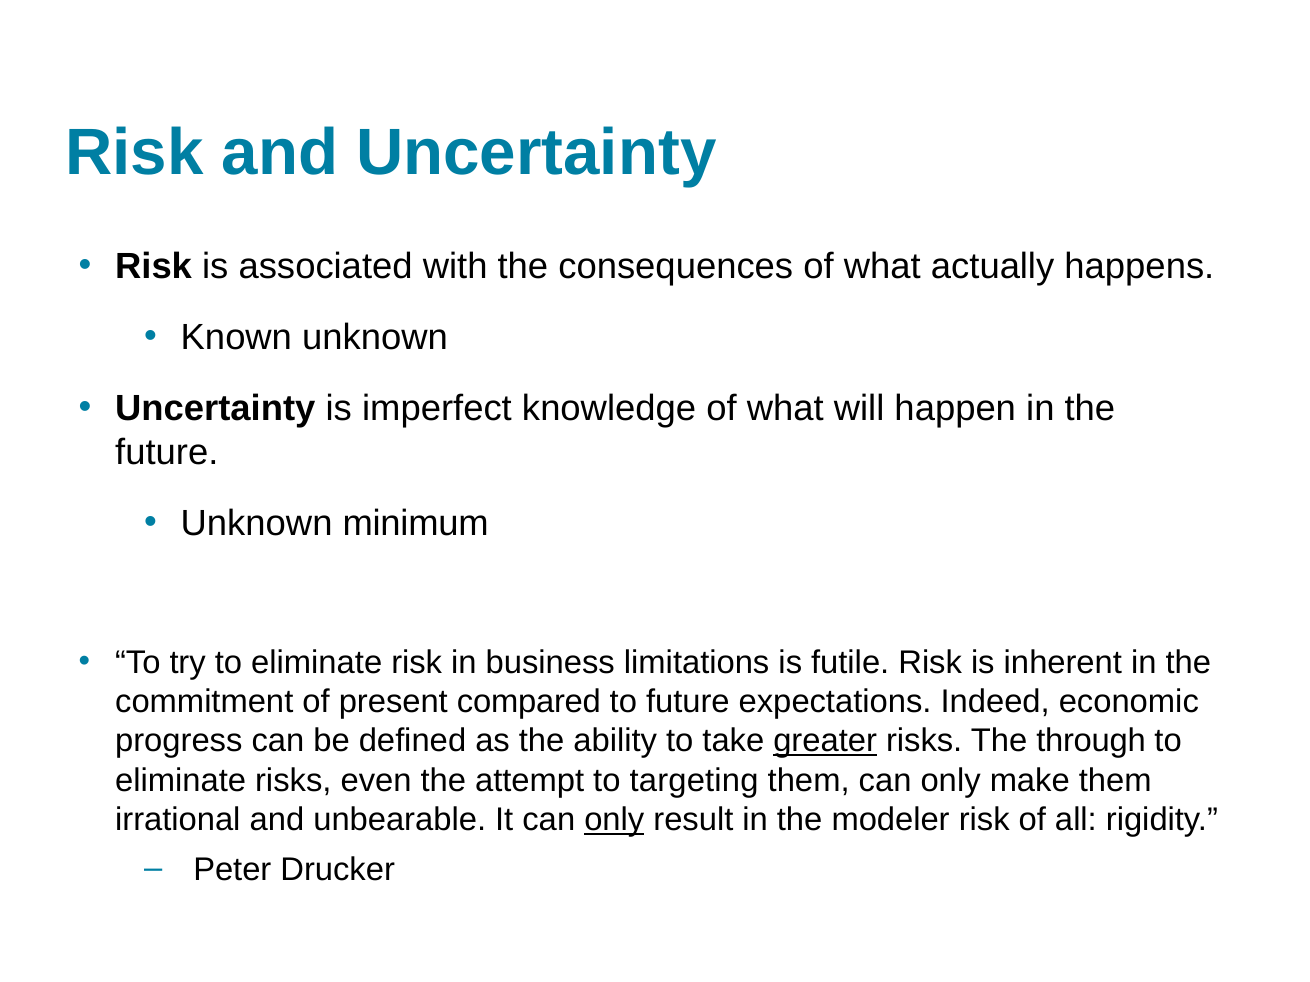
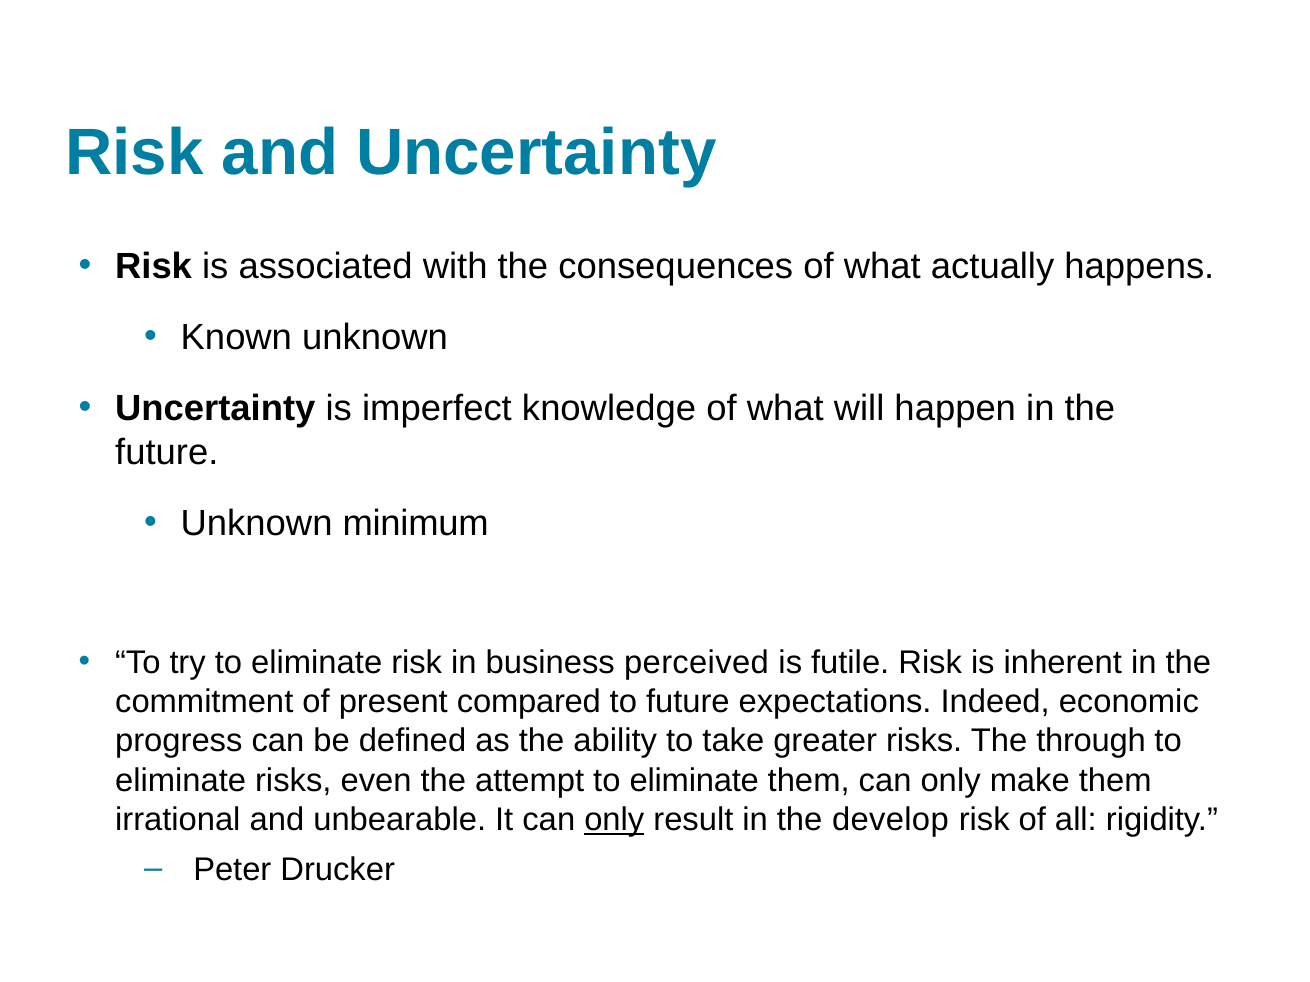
limitations: limitations -> perceived (696, 663)
greater underline: present -> none (825, 741)
attempt to targeting: targeting -> eliminate (694, 781)
modeler: modeler -> develop (890, 820)
